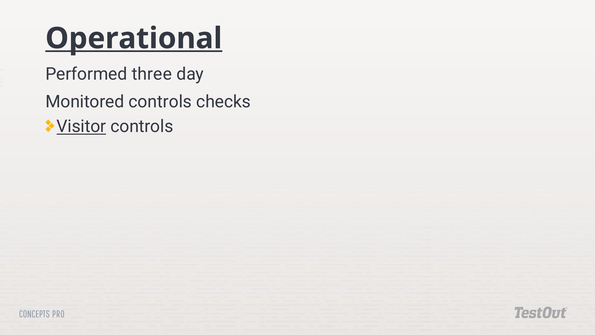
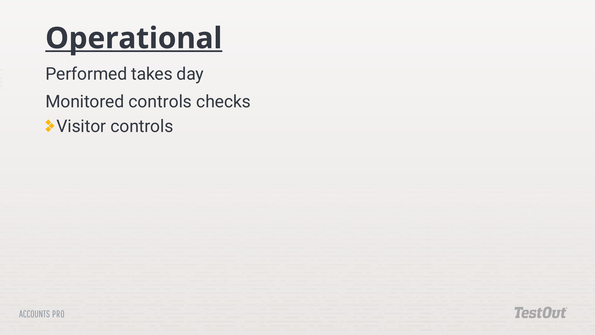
three: three -> takes (152, 74)
Visitor underline: present -> none (81, 126)
CONCEPTS: CONCEPTS -> ACCOUNTS (35, 314)
